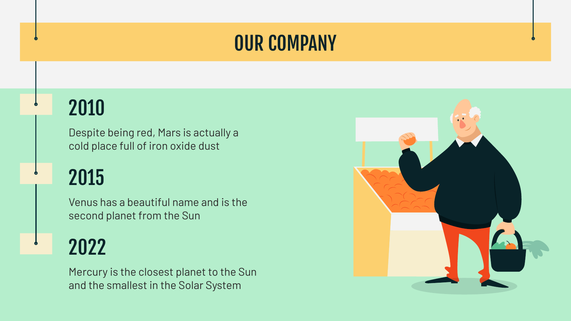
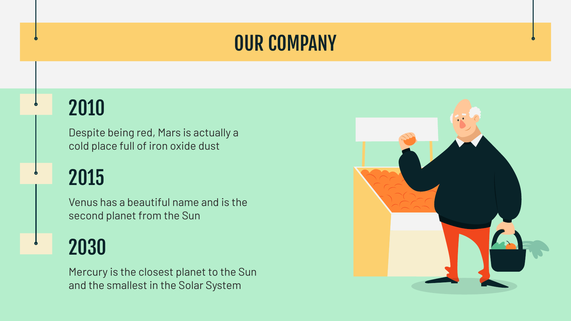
2022: 2022 -> 2030 (88, 249)
